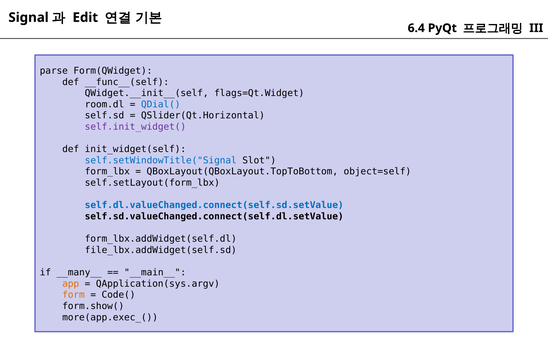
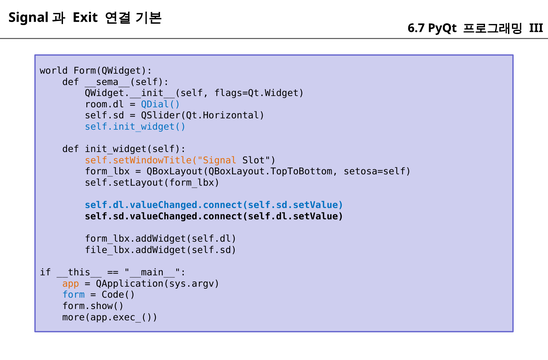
Edit: Edit -> Exit (85, 17)
6.4: 6.4 -> 6.7 (416, 28)
parse: parse -> world (54, 71)
__func__(self: __func__(self -> __sema__(self (127, 82)
self.init_widget( colour: purple -> blue (135, 127)
self.setWindowTitle("Signal colour: blue -> orange (161, 160)
object=self: object=self -> setosa=self (377, 172)
__many__: __many__ -> __this__ (79, 272)
form colour: orange -> blue (73, 295)
